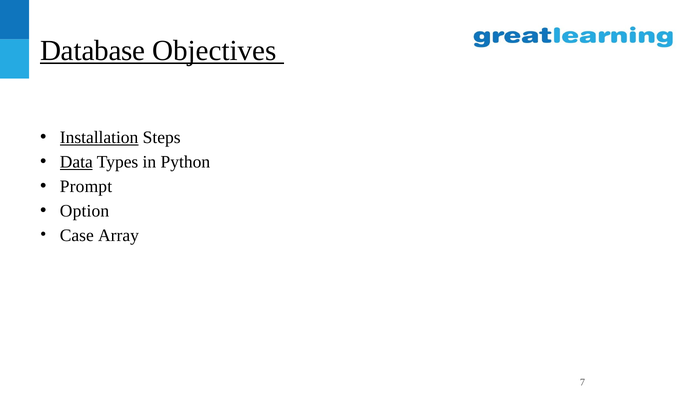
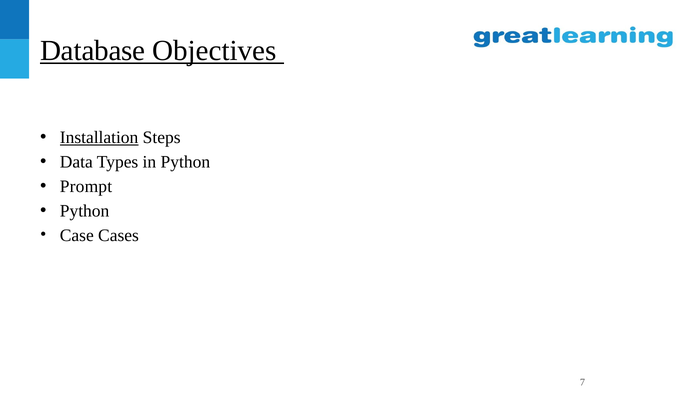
Data underline: present -> none (76, 162)
Option: Option -> Python (85, 211)
Array: Array -> Cases (118, 235)
